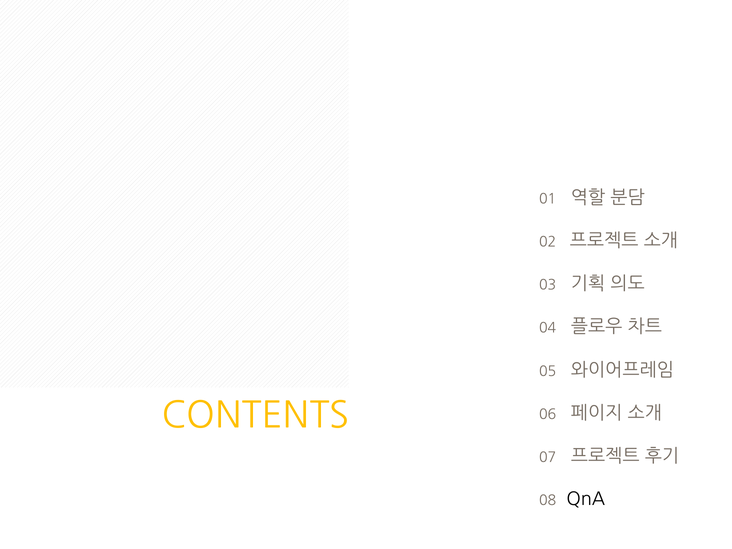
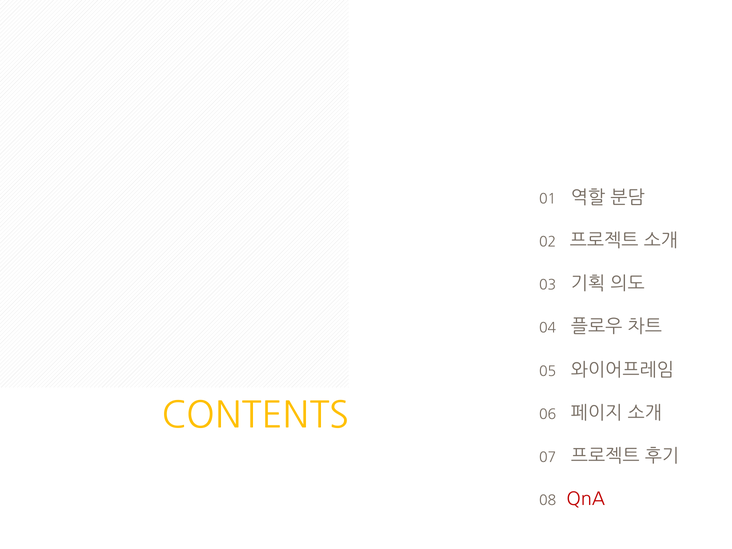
QnA colour: black -> red (586, 499)
